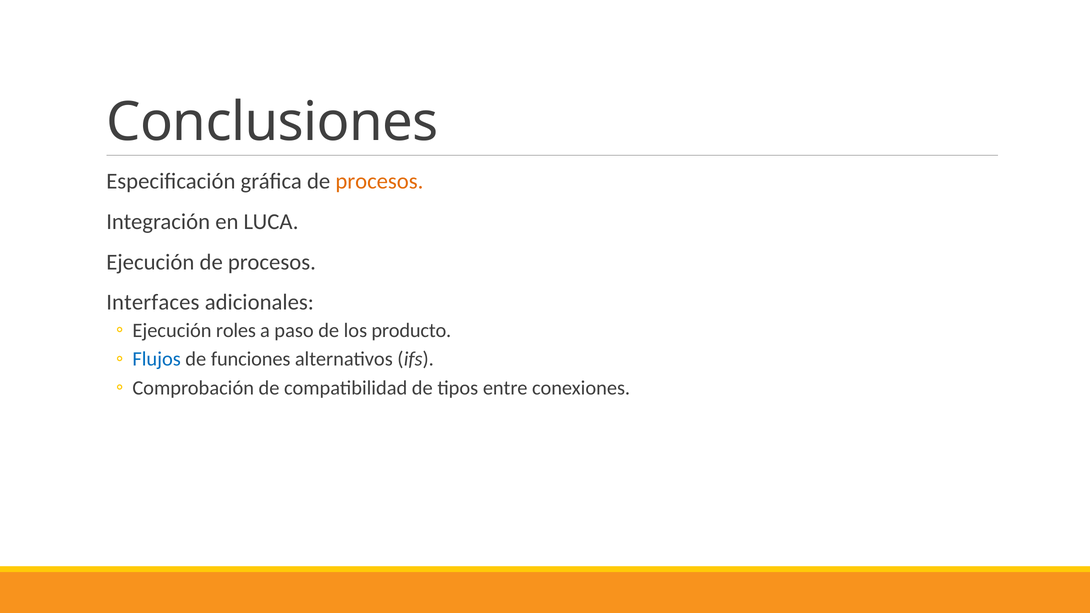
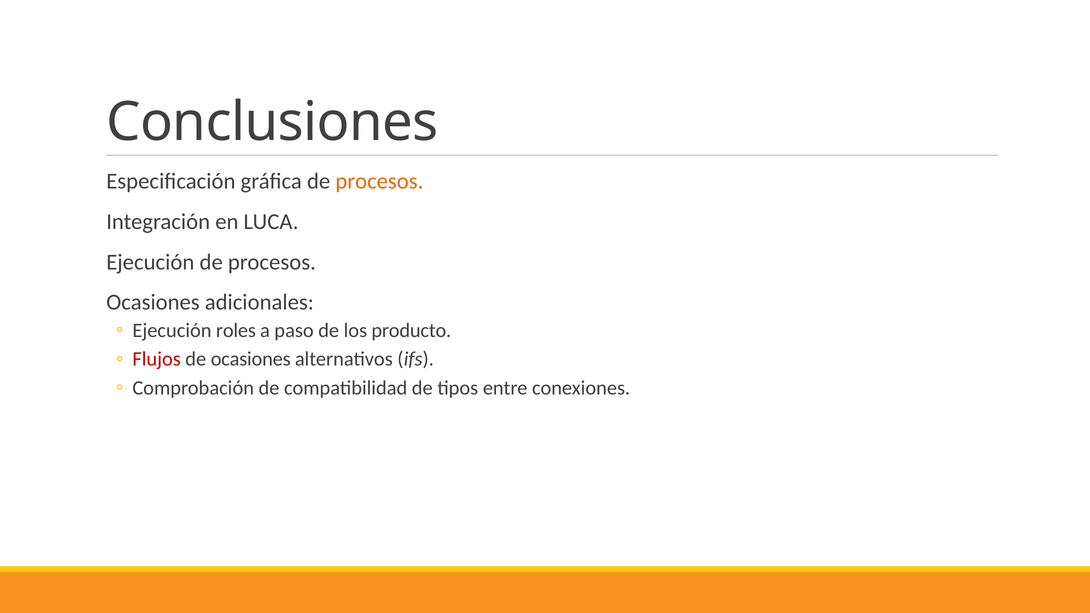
Interfaces: Interfaces -> Ocasiones (153, 303)
Flujos colour: blue -> red (157, 359)
de funciones: funciones -> ocasiones (251, 359)
